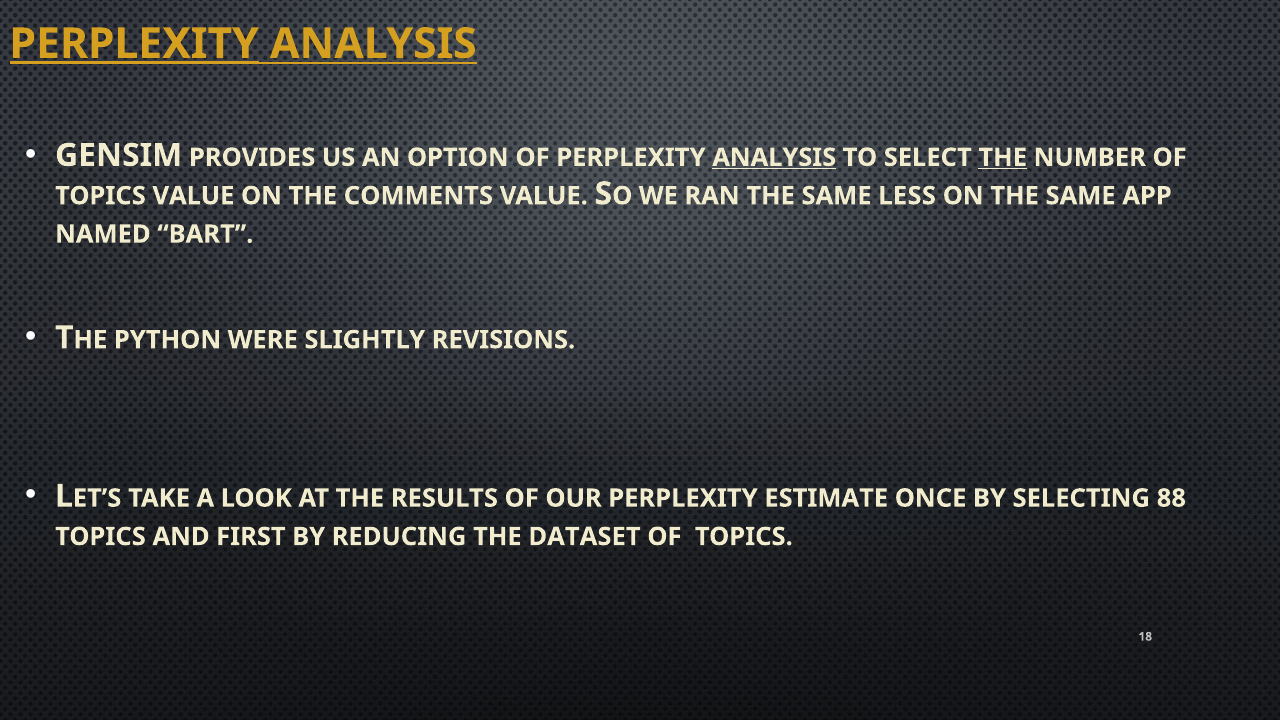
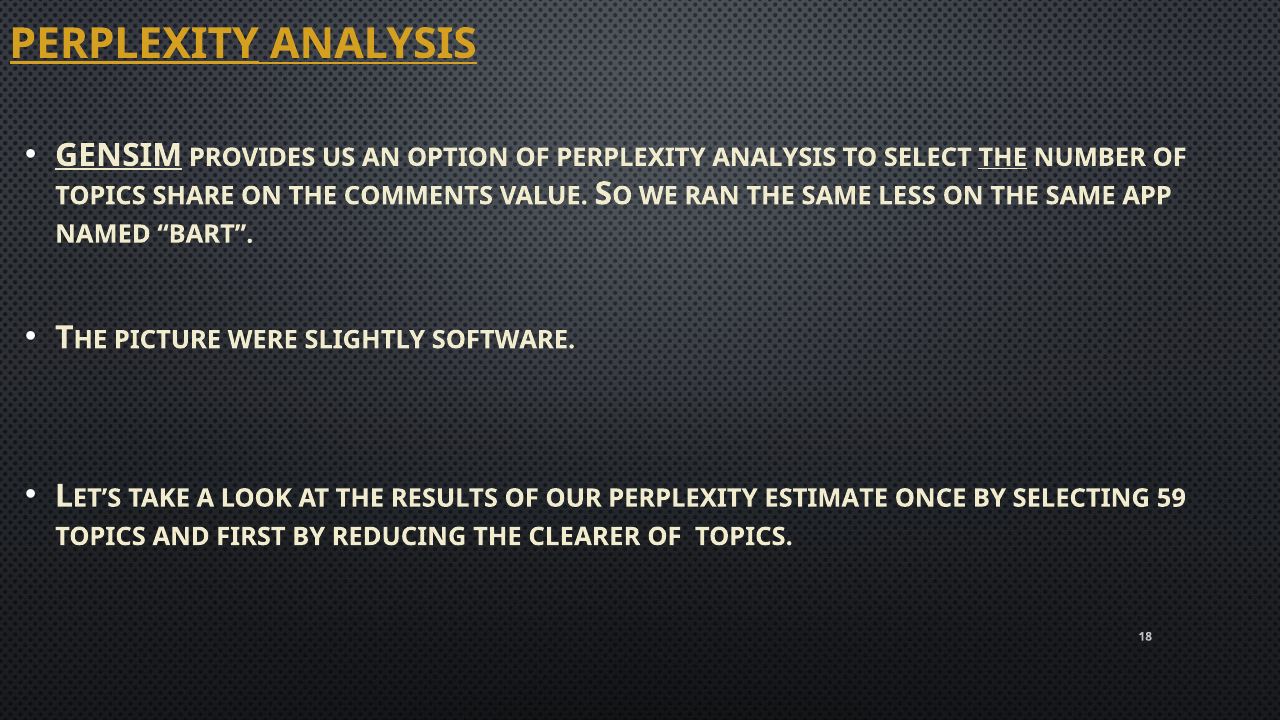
GENSIM underline: none -> present (119, 155)
ANALYSIS underline: present -> none (774, 157)
TOPICS VALUE: VALUE -> SHARE (193, 196)
PYTHON: PYTHON -> PICTURE (168, 340)
REVISIONS: REVISIONS -> SOFTWARE (503, 340)
88: 88 -> 59 (1171, 498)
DATASET: DATASET -> CLEARER (584, 537)
